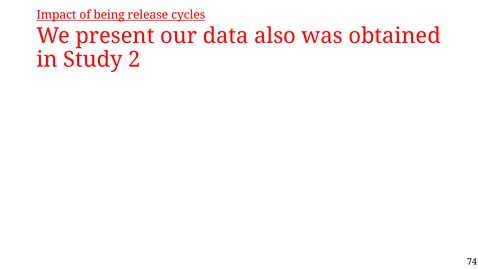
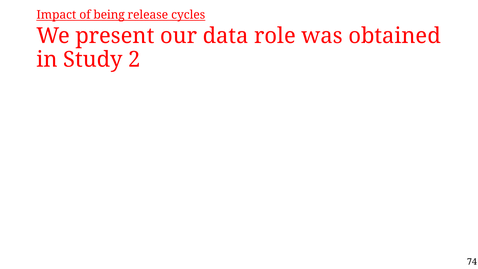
also: also -> role (275, 36)
